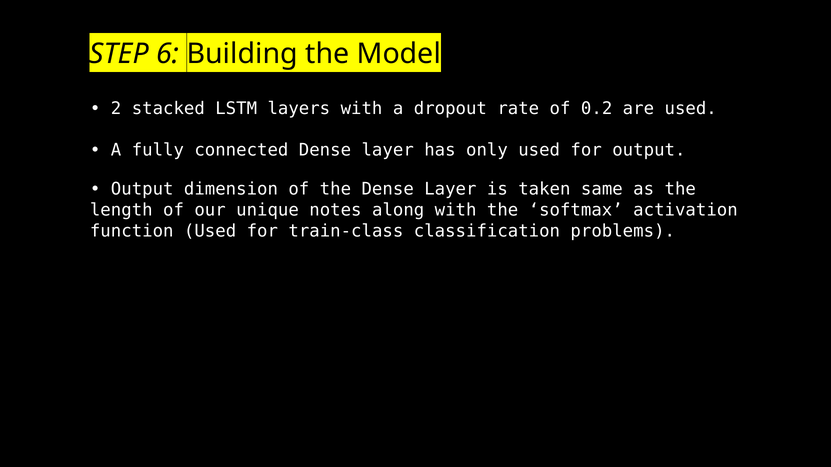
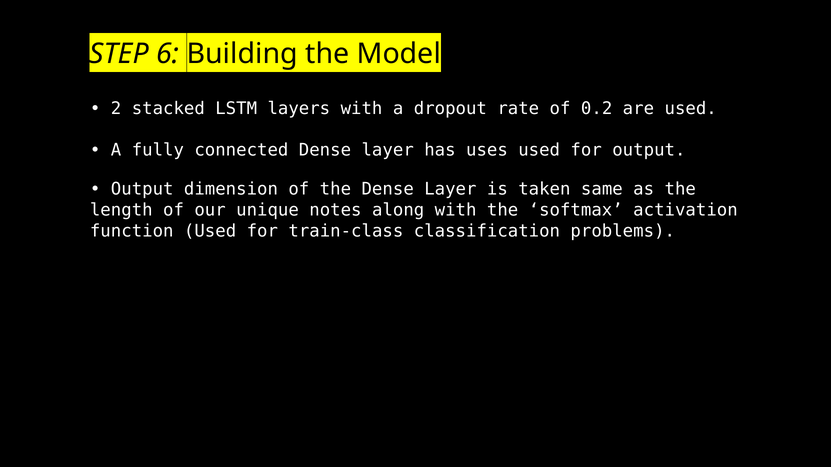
only: only -> uses (487, 150)
